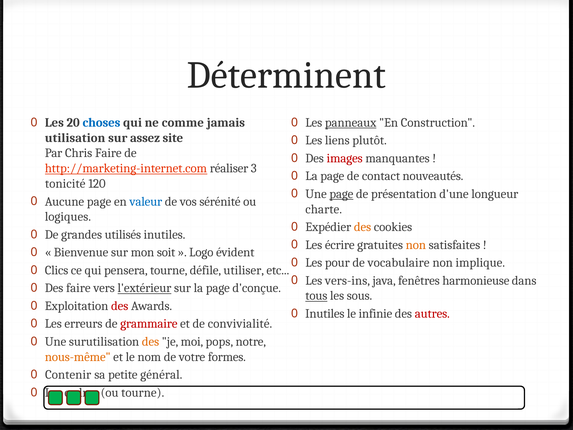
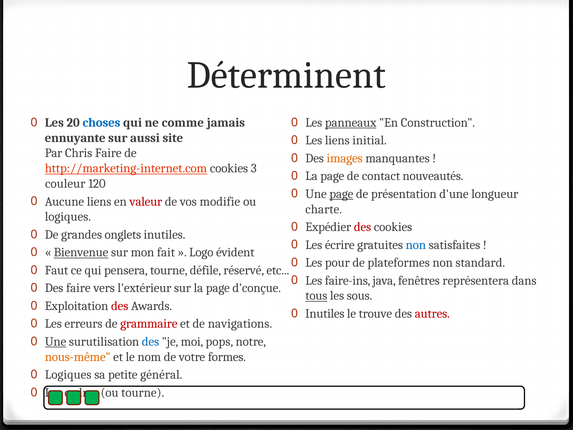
utilisation: utilisation -> ennuyante (75, 138)
assez: assez -> aussi (145, 138)
plutôt: plutôt -> initial (370, 140)
images colour: red -> orange (345, 158)
http://marketing-internet.com réaliser: réaliser -> cookies (229, 168)
tonicité: tonicité -> couleur (65, 184)
Aucune page: page -> liens (99, 201)
valeur colour: blue -> red (146, 201)
sérénité: sérénité -> modifie (220, 201)
des colour: orange -> red (363, 227)
utilisés: utilisés -> onglets (123, 234)
non colour: orange -> blue (416, 245)
Bienvenue underline: none -> present (81, 252)
soit: soit -> fait (166, 252)
vocabulaire: vocabulaire -> plateformes (399, 262)
implique: implique -> standard (480, 262)
Clics: Clics -> Faut (57, 270)
utiliser: utiliser -> réservé (244, 270)
vers-ins: vers-ins -> faire-ins (348, 280)
harmonieuse: harmonieuse -> représentera (476, 280)
l'extérieur underline: present -> none (144, 288)
infinie: infinie -> trouve (375, 313)
convivialité: convivialité -> navigations (240, 324)
Une underline: none -> present (56, 341)
des colour: orange -> blue (150, 341)
Contenir: Contenir -> Logiques (68, 375)
